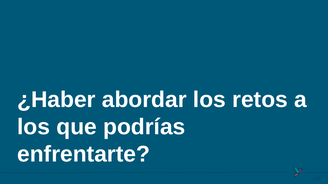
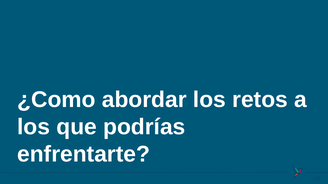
¿Haber: ¿Haber -> ¿Como (56, 100)
